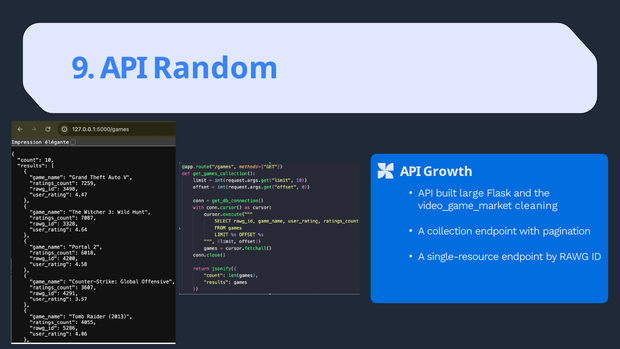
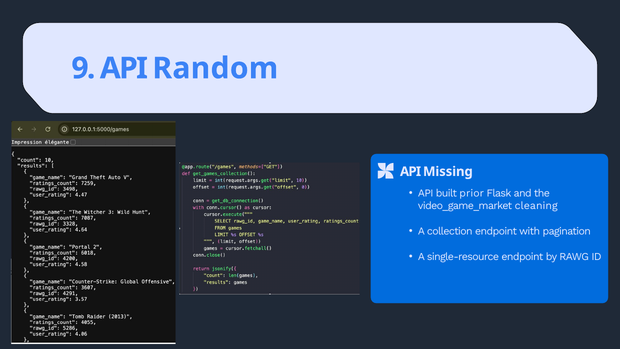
Growth: Growth -> Missing (448, 171)
large: large -> prior (472, 193)
